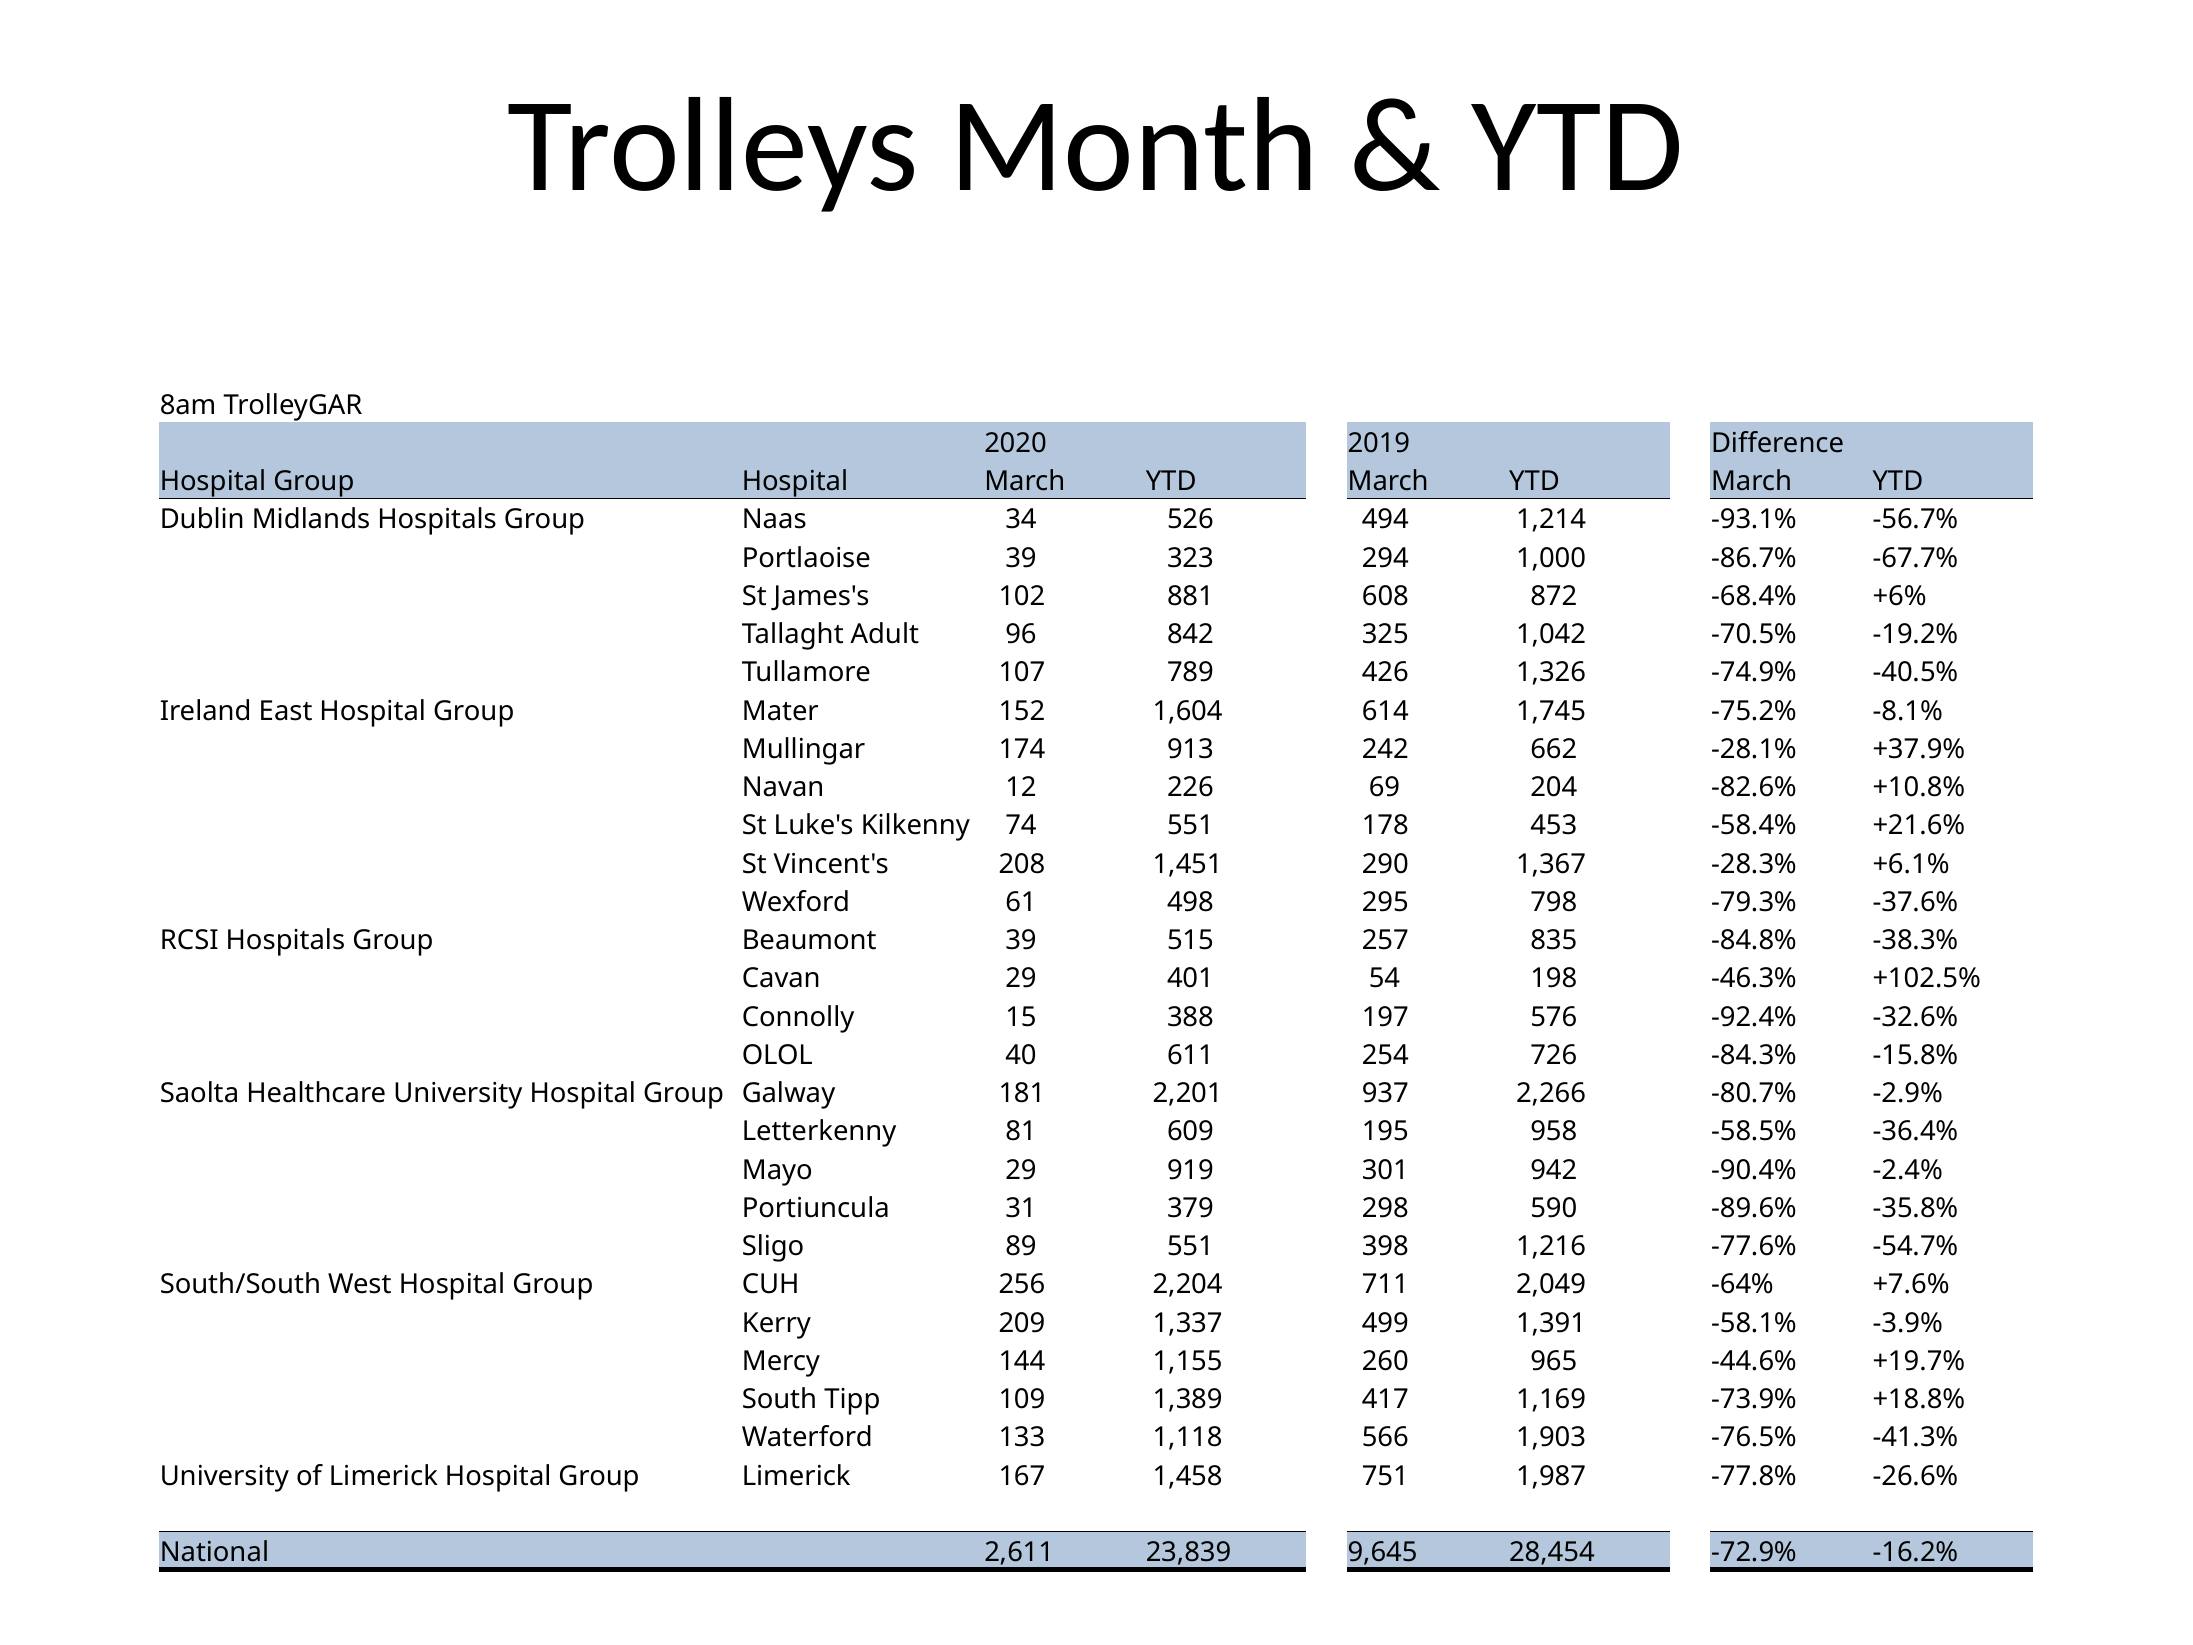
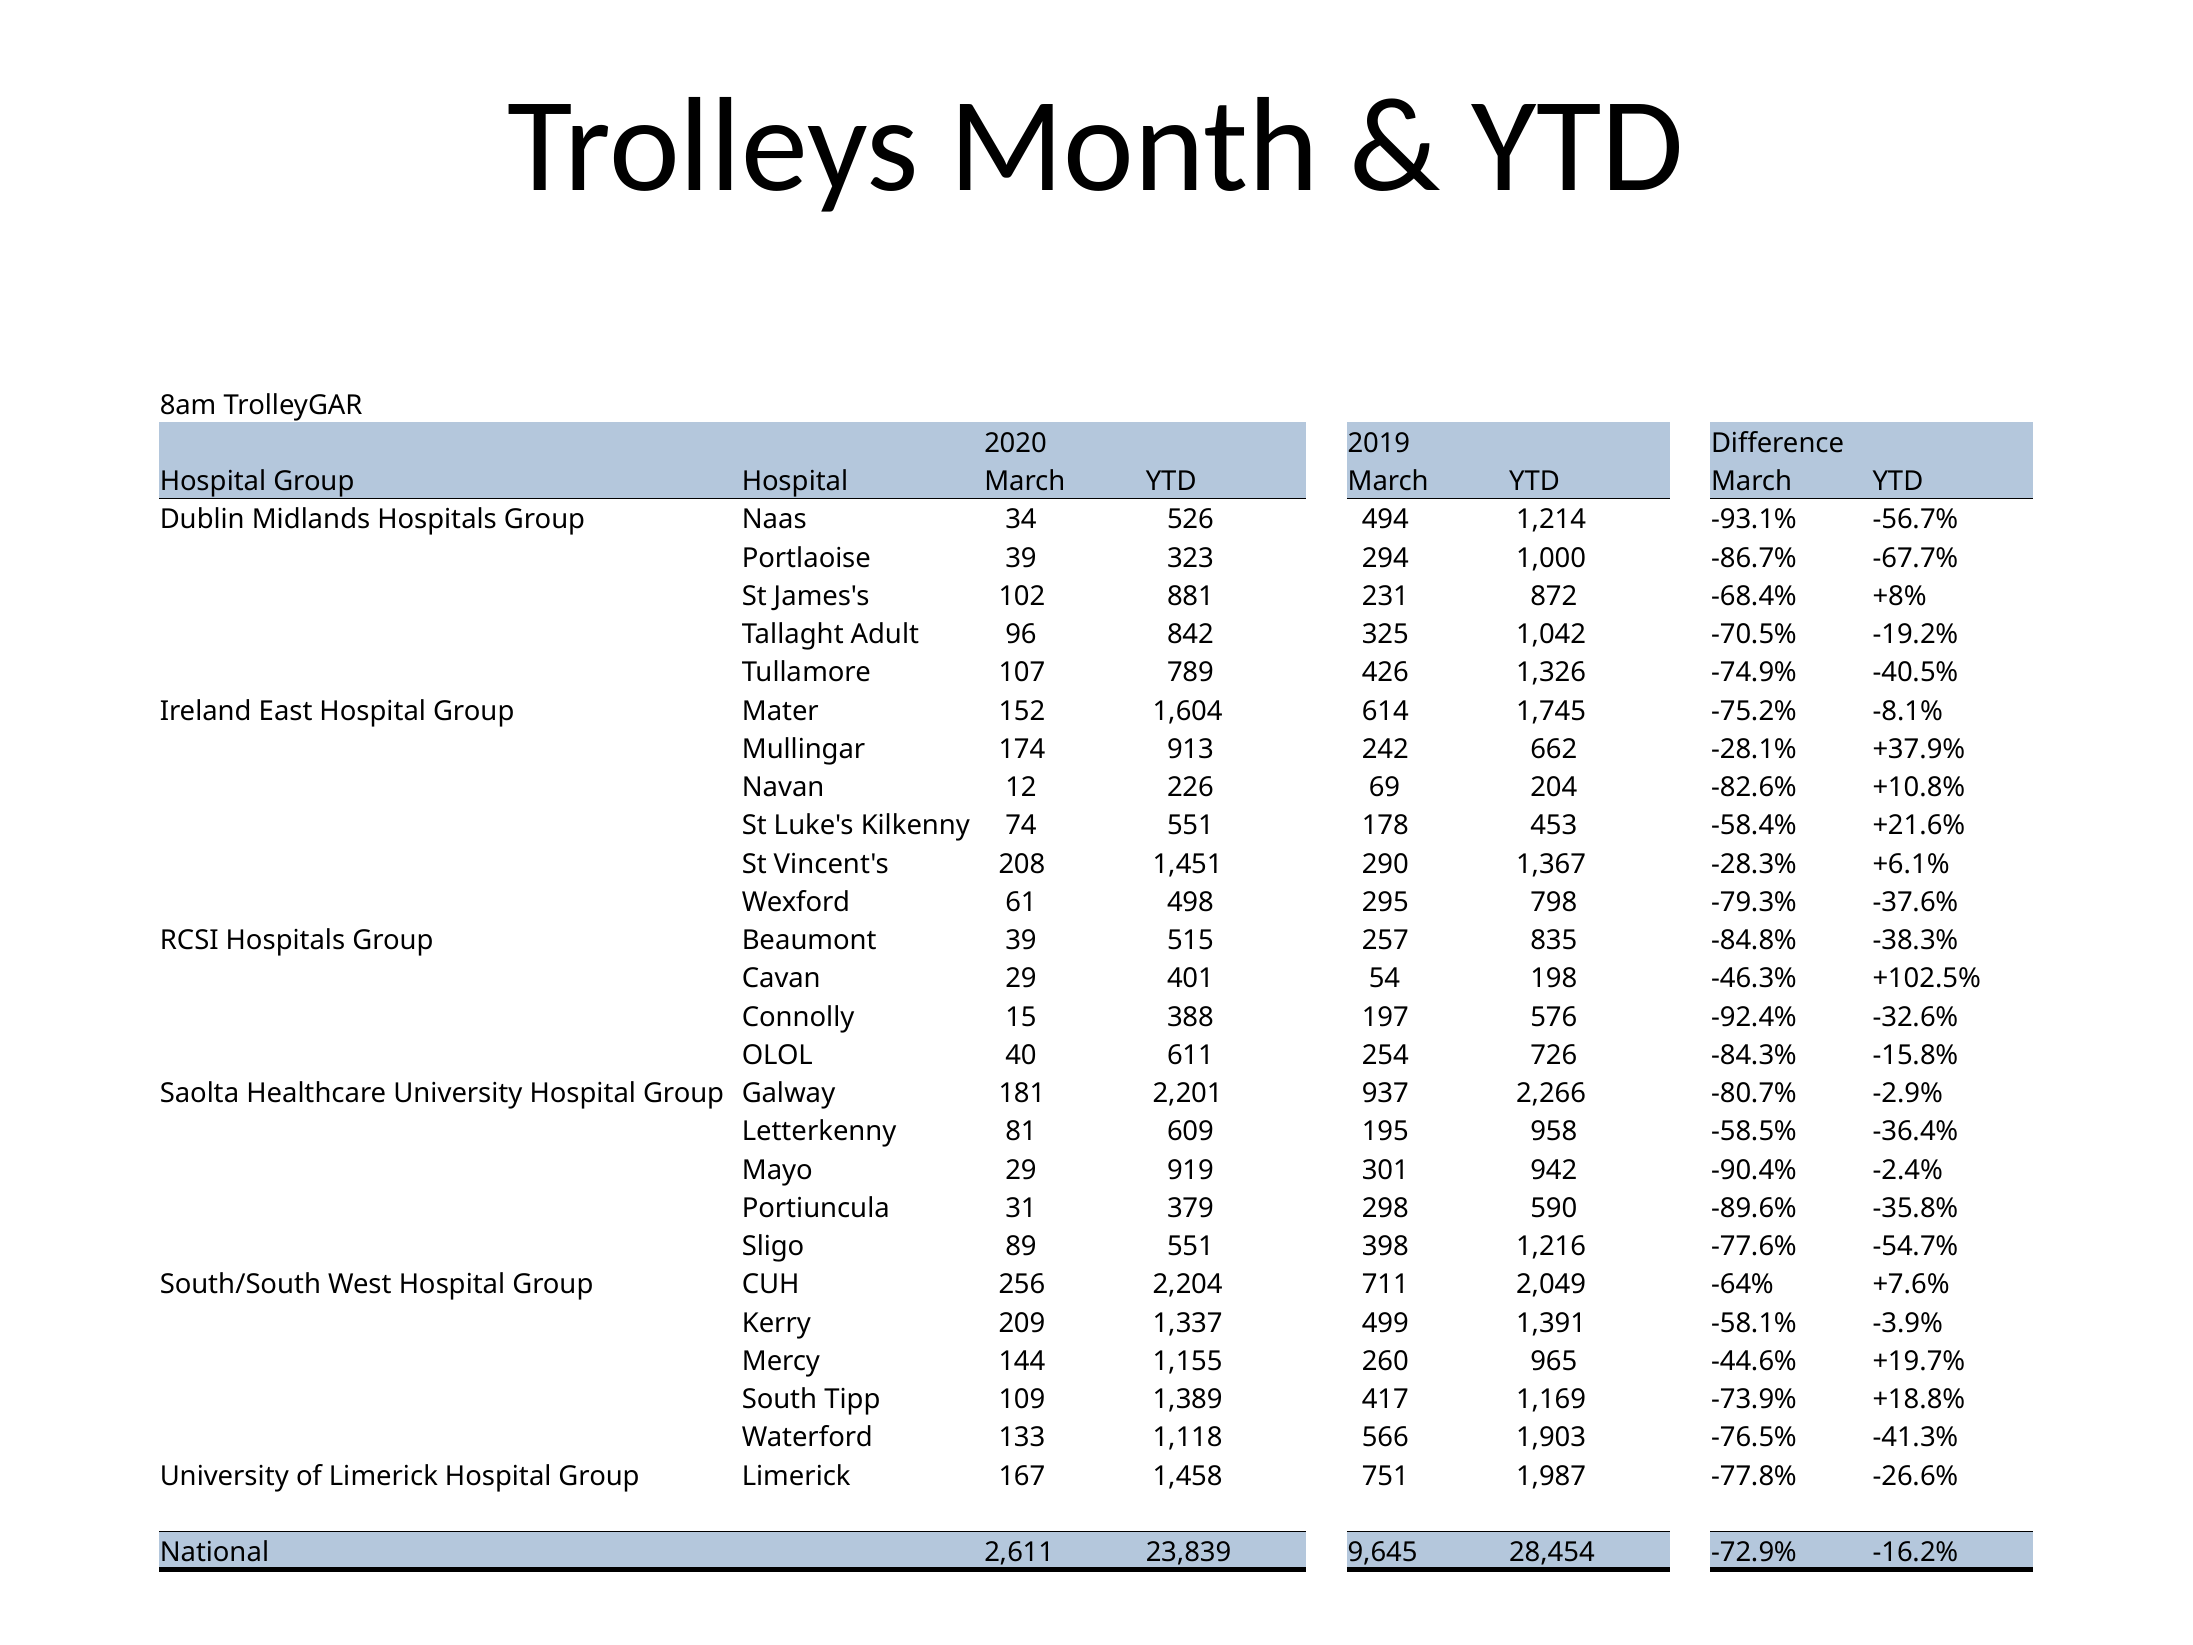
608: 608 -> 231 (1385, 596)
+6%: +6% -> +8% (1900, 596)
